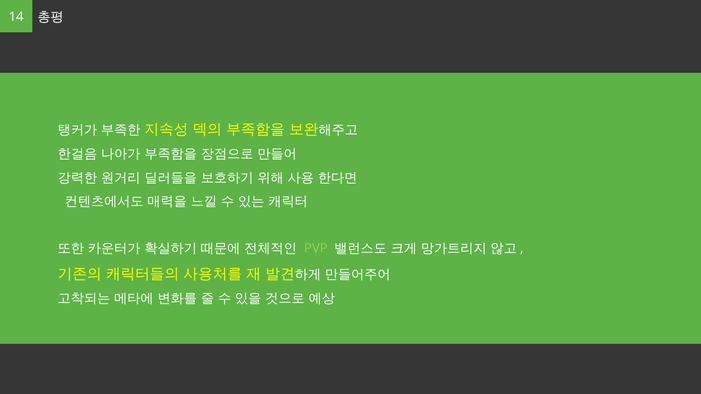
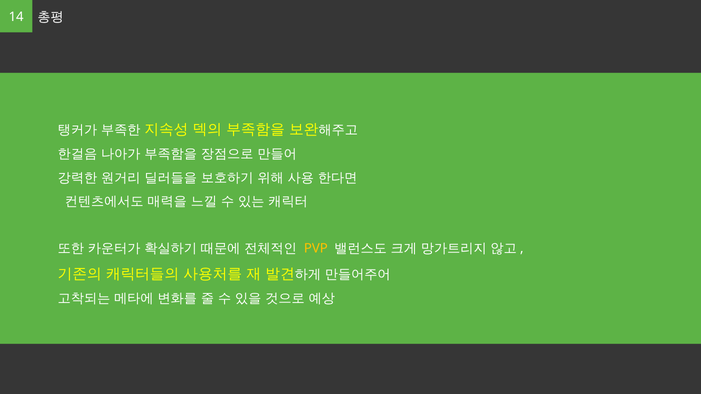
PVP colour: light green -> yellow (316, 249)
